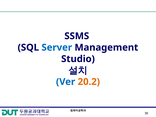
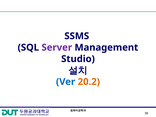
Server colour: blue -> purple (57, 47)
